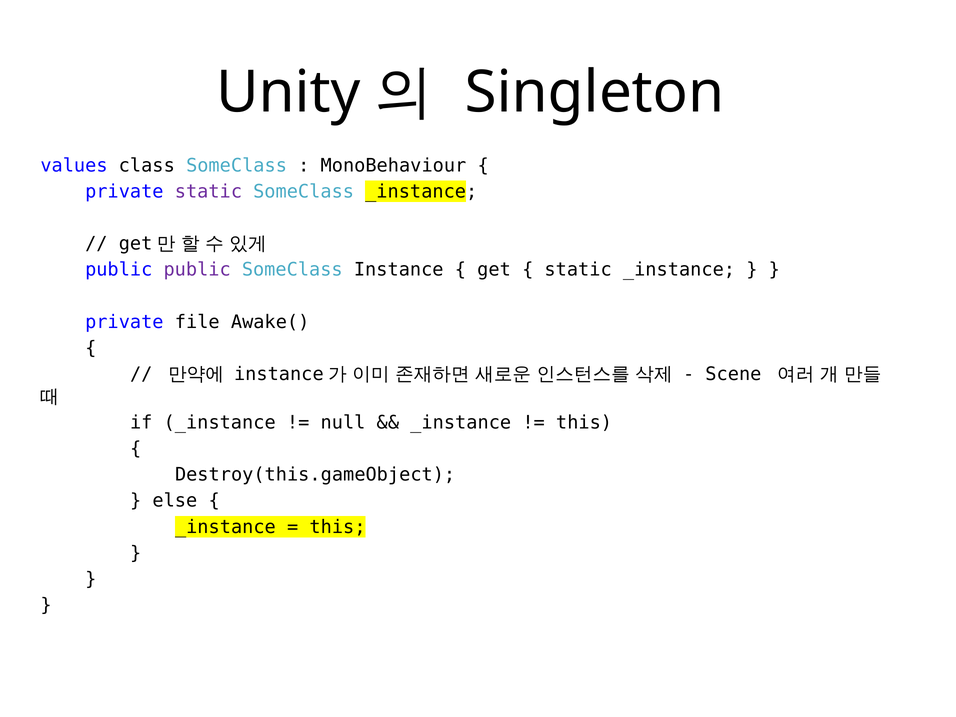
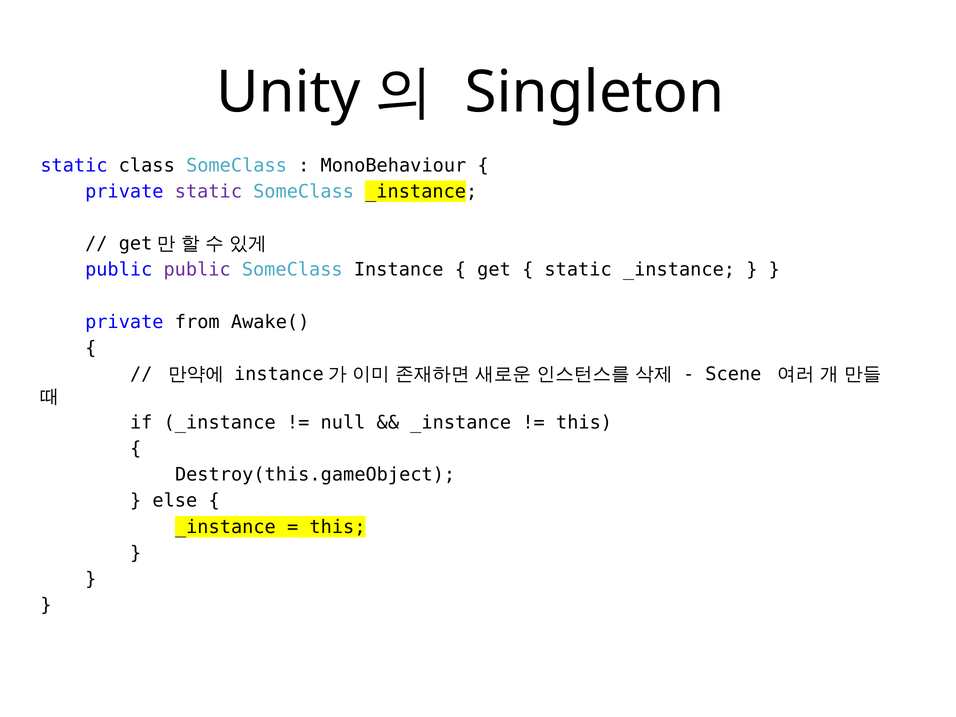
values: values -> static (74, 165)
file: file -> from (197, 322)
